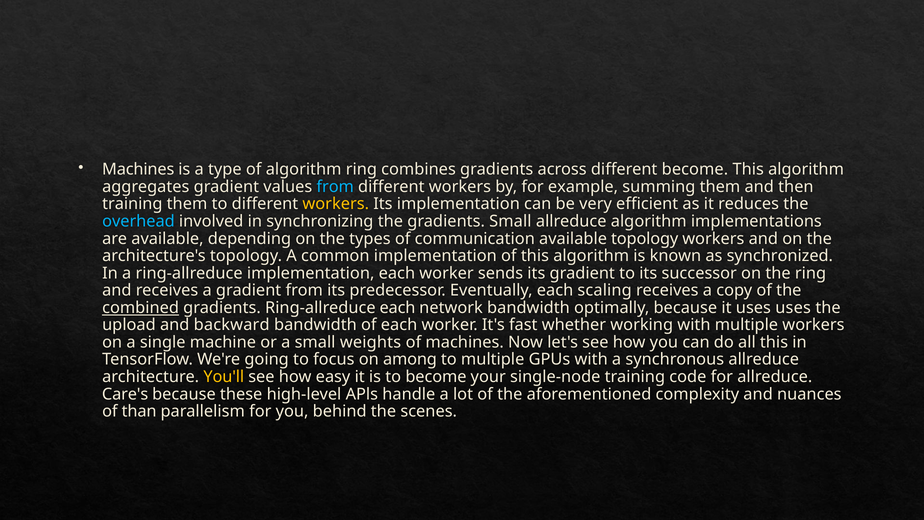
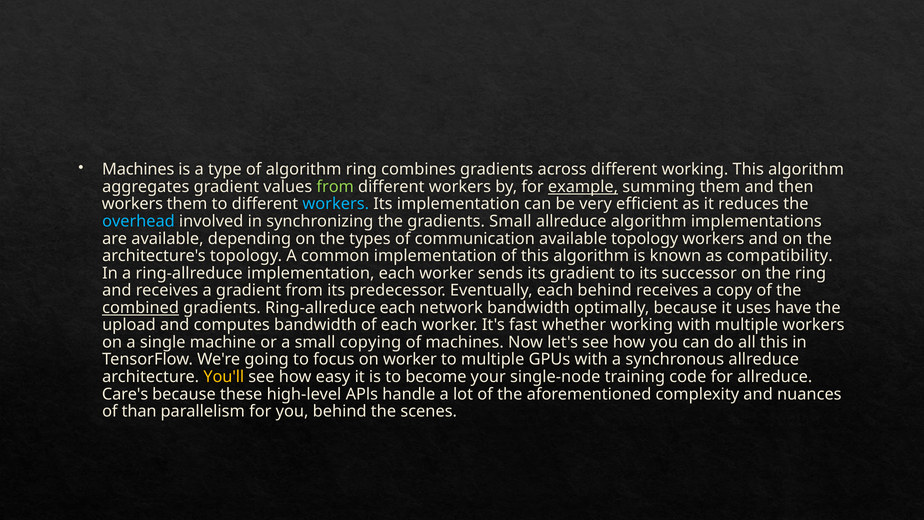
different become: become -> working (695, 169)
from colour: light blue -> light green (335, 187)
example underline: none -> present (583, 187)
training: training -> workers (132, 204)
workers colour: yellow -> light blue (336, 204)
synchronized: synchronized -> compatibility (780, 256)
each scaling: scaling -> behind (605, 290)
uses uses: uses -> have (793, 308)
backward: backward -> computes (232, 325)
weights: weights -> copying (371, 342)
on among: among -> worker (410, 359)
